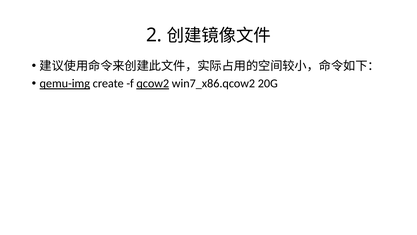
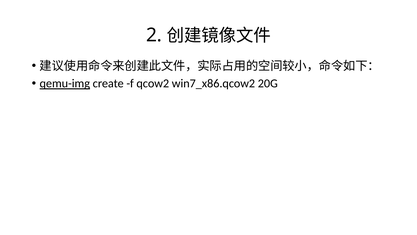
qcow2 underline: present -> none (153, 83)
